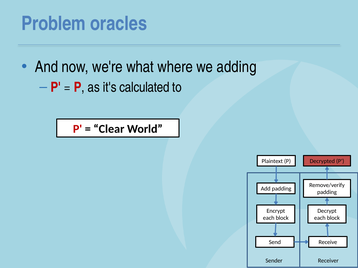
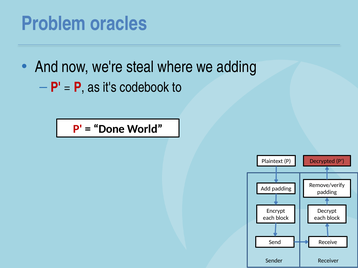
what: what -> steal (140, 67)
calculated: calculated -> codebook (144, 88)
Clear: Clear -> Done (109, 129)
